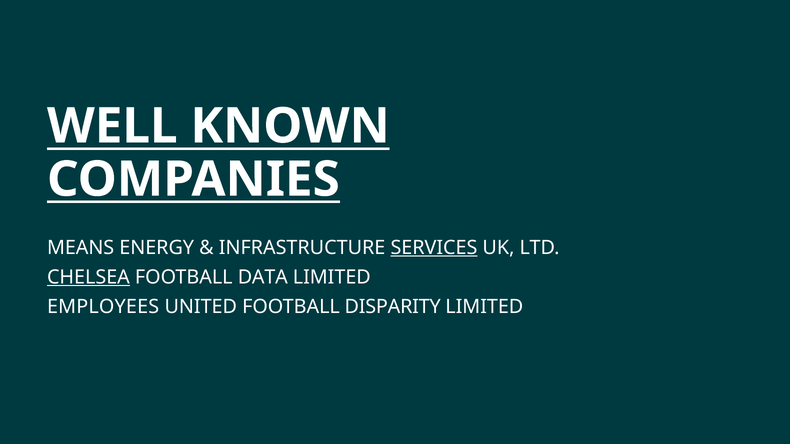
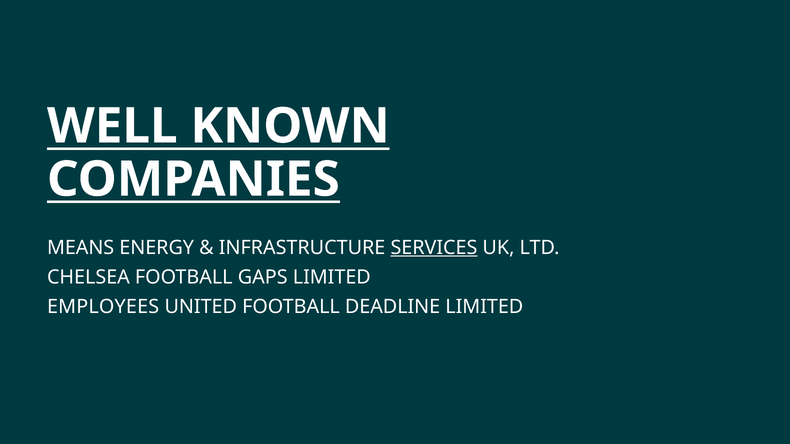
CHELSEA underline: present -> none (88, 277)
DATA: DATA -> GAPS (263, 277)
DISPARITY: DISPARITY -> DEADLINE (393, 307)
